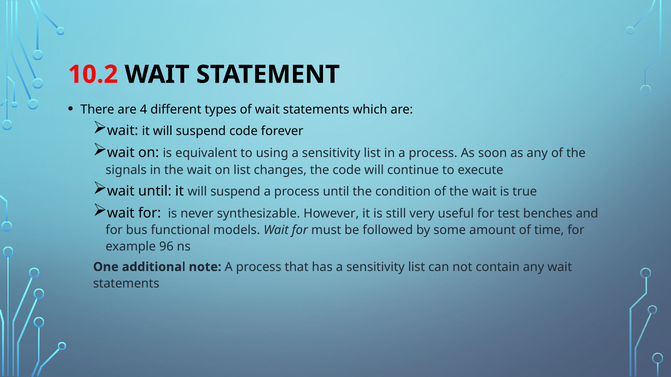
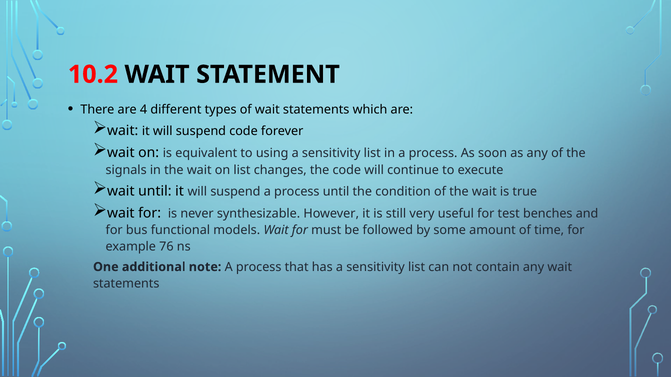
96: 96 -> 76 (166, 247)
